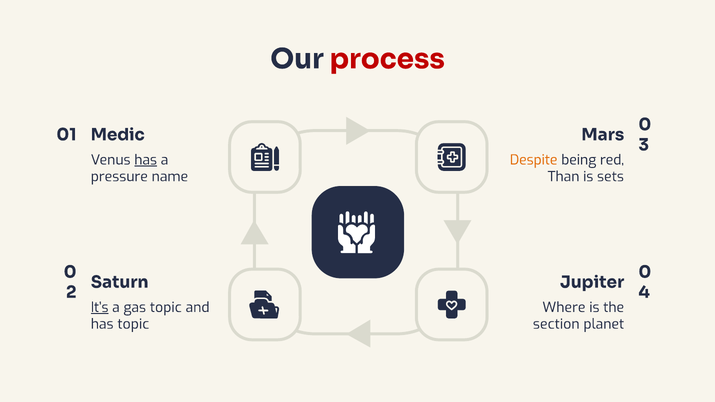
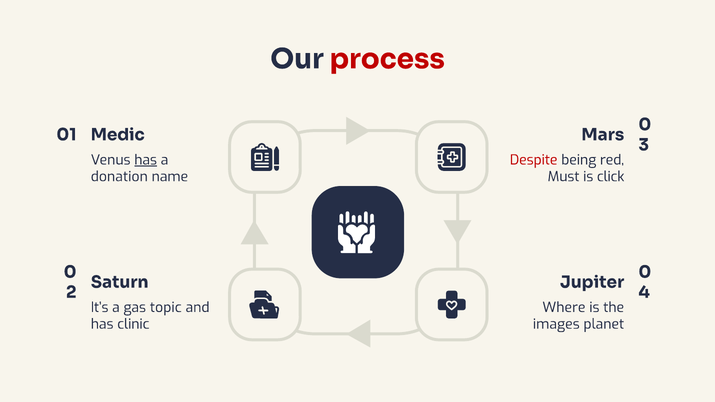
Despite colour: orange -> red (534, 160)
pressure: pressure -> donation (119, 177)
Than: Than -> Must (564, 177)
sets: sets -> click (611, 177)
It’s underline: present -> none (100, 308)
has topic: topic -> clinic (133, 324)
section: section -> images (556, 324)
